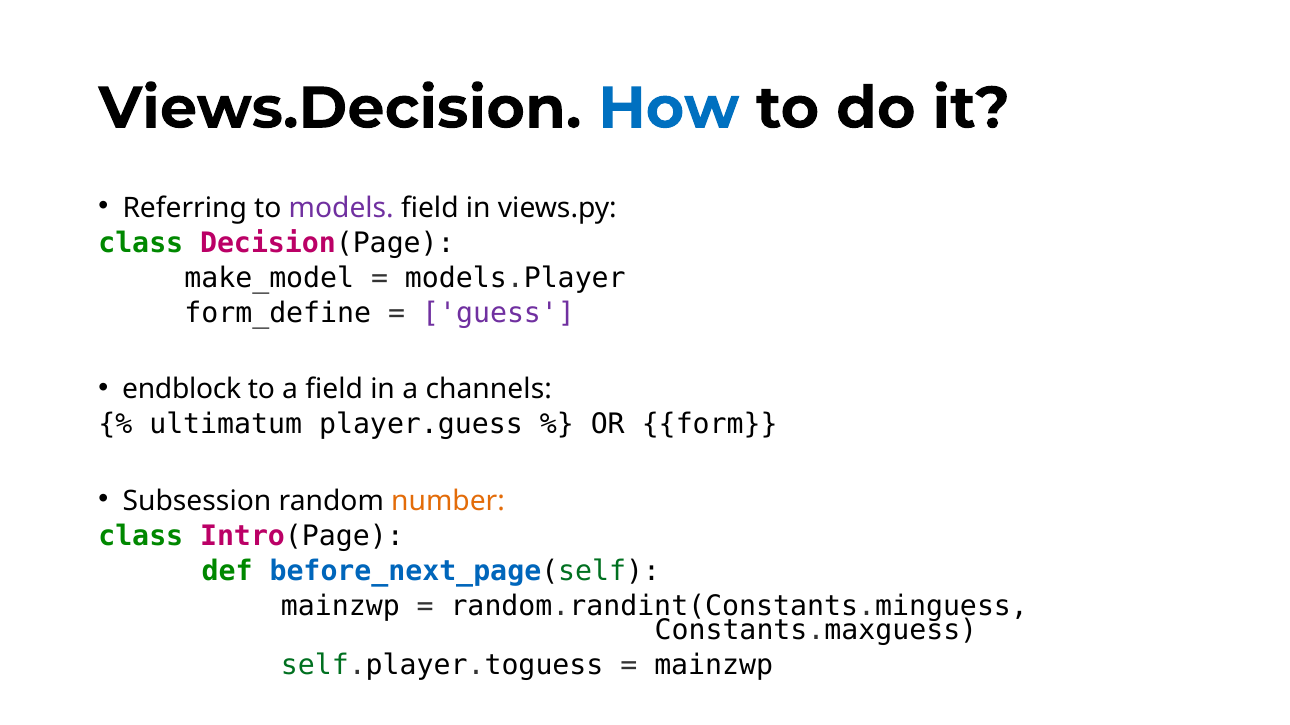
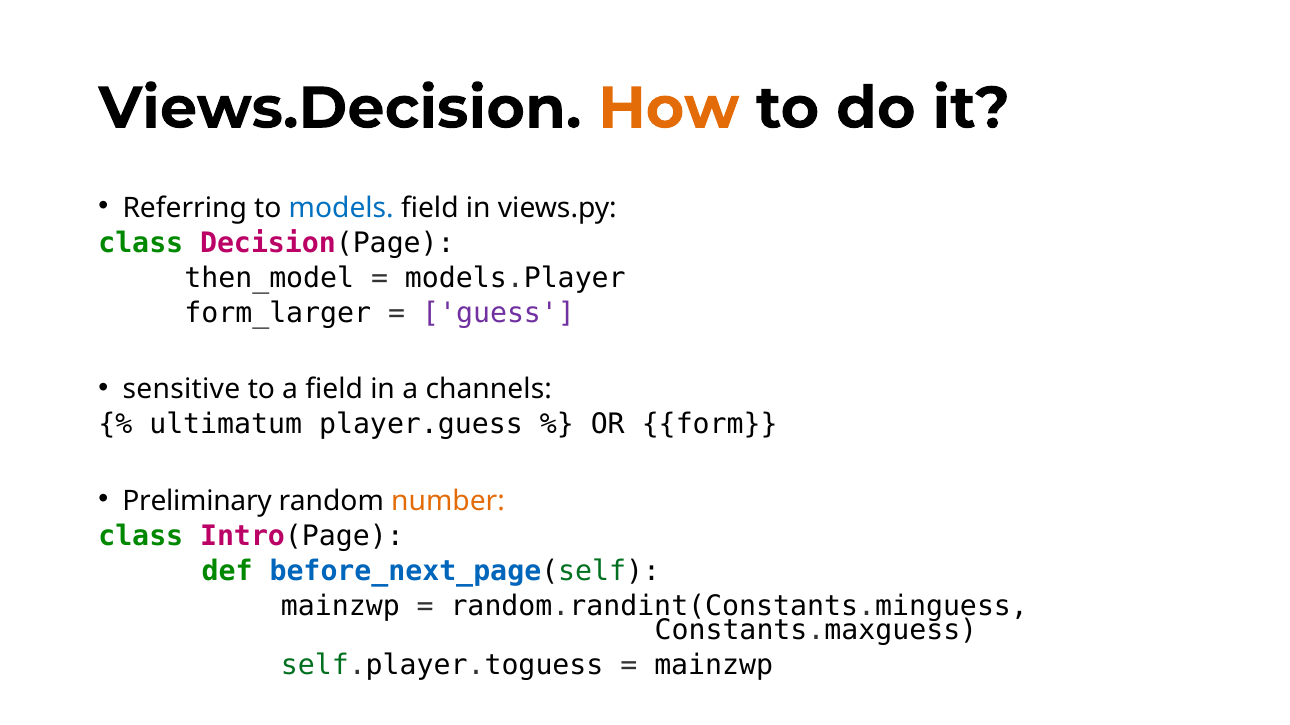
How colour: blue -> orange (669, 108)
models colour: purple -> blue (341, 208)
make_model: make_model -> then_model (269, 278)
form_define: form_define -> form_larger (278, 314)
endblock: endblock -> sensitive (181, 390)
Subsession: Subsession -> Preliminary (197, 501)
